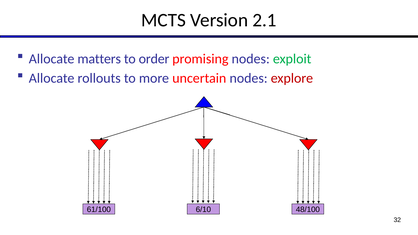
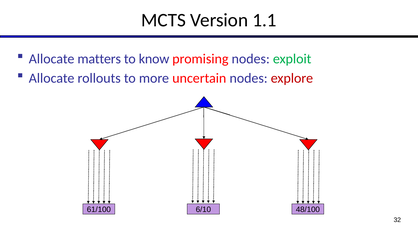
2.1: 2.1 -> 1.1 (265, 20)
order: order -> know (154, 59)
